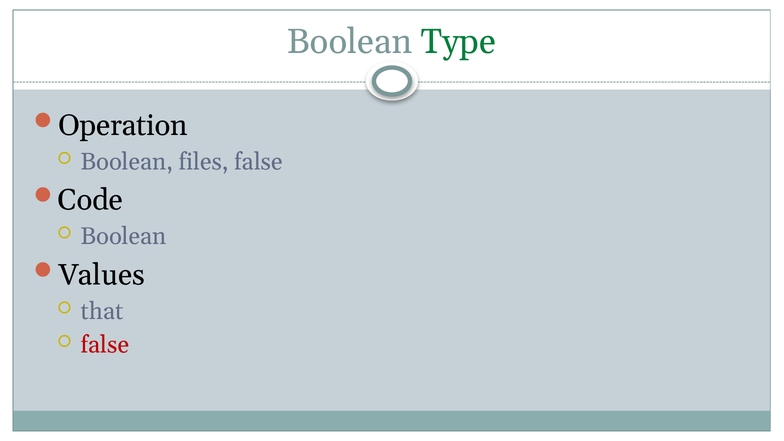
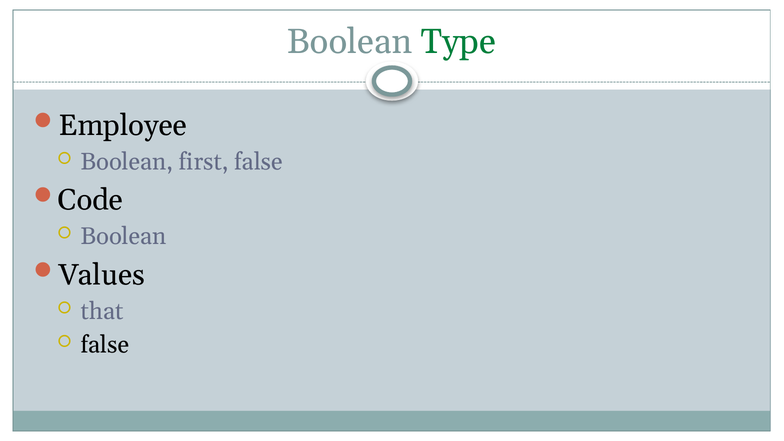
Operation: Operation -> Employee (123, 125)
files: files -> first (204, 162)
false colour: red -> black (105, 345)
